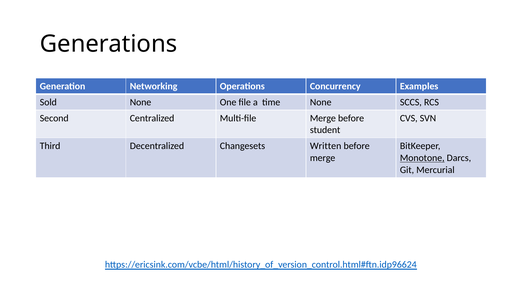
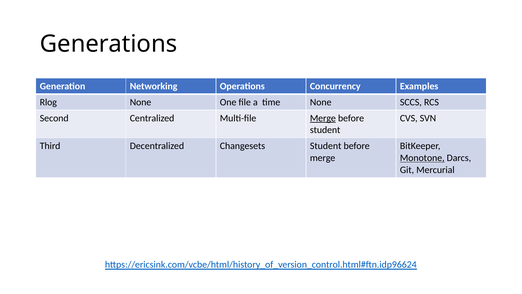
Sold: Sold -> Rlog (48, 102)
Merge underline: none -> present (323, 118)
Changesets Written: Written -> Student (326, 146)
